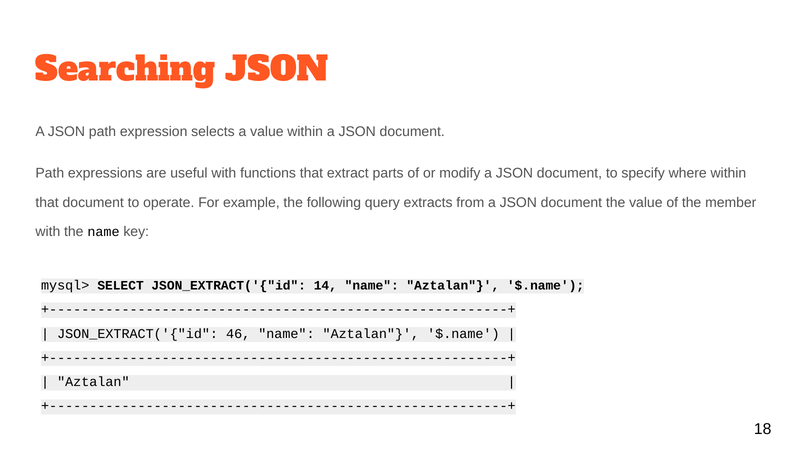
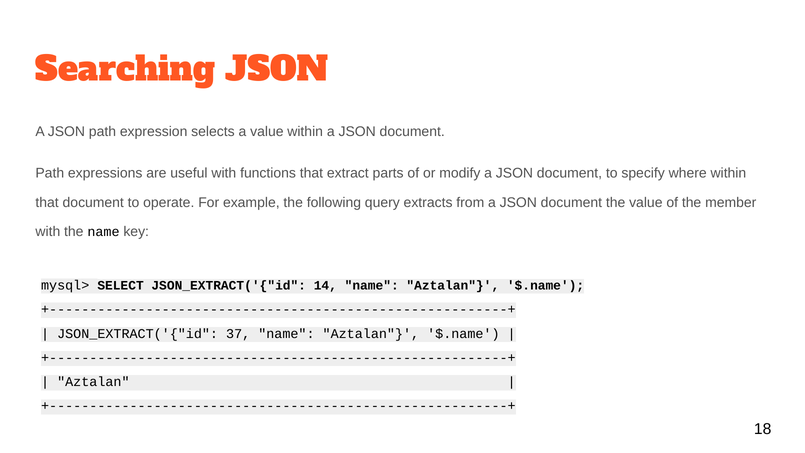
46: 46 -> 37 (238, 333)
